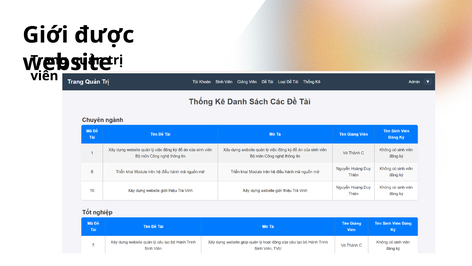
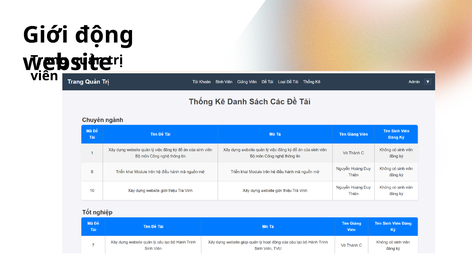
được: được -> động (104, 35)
